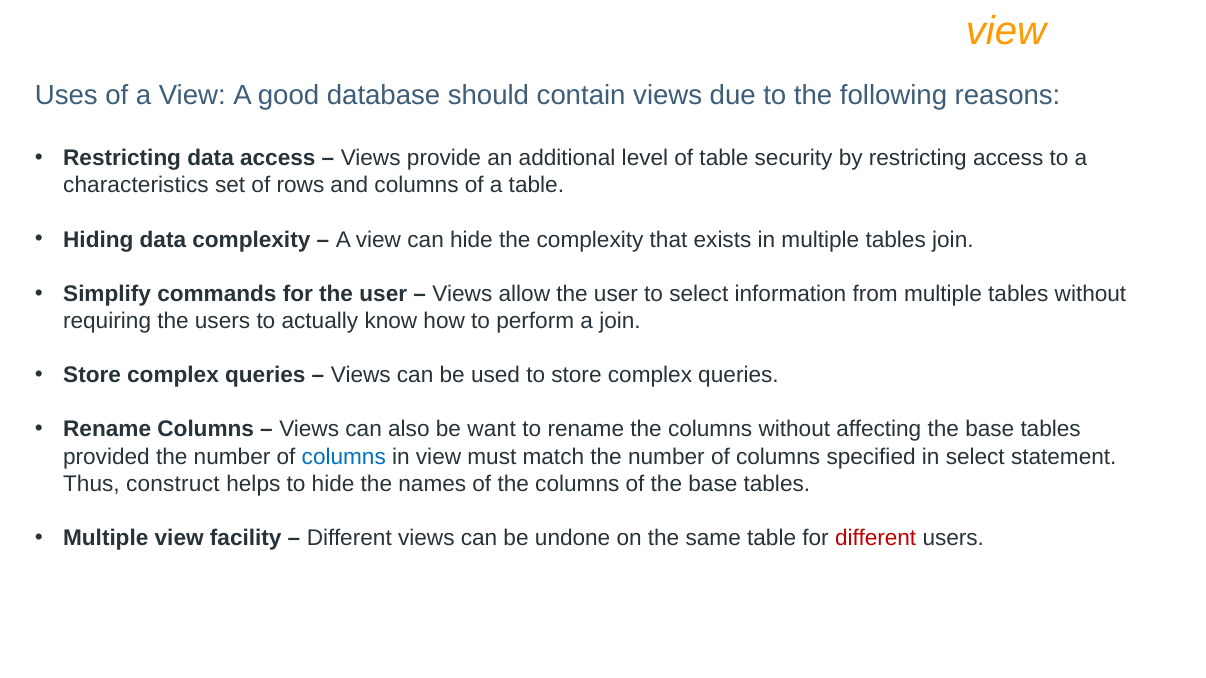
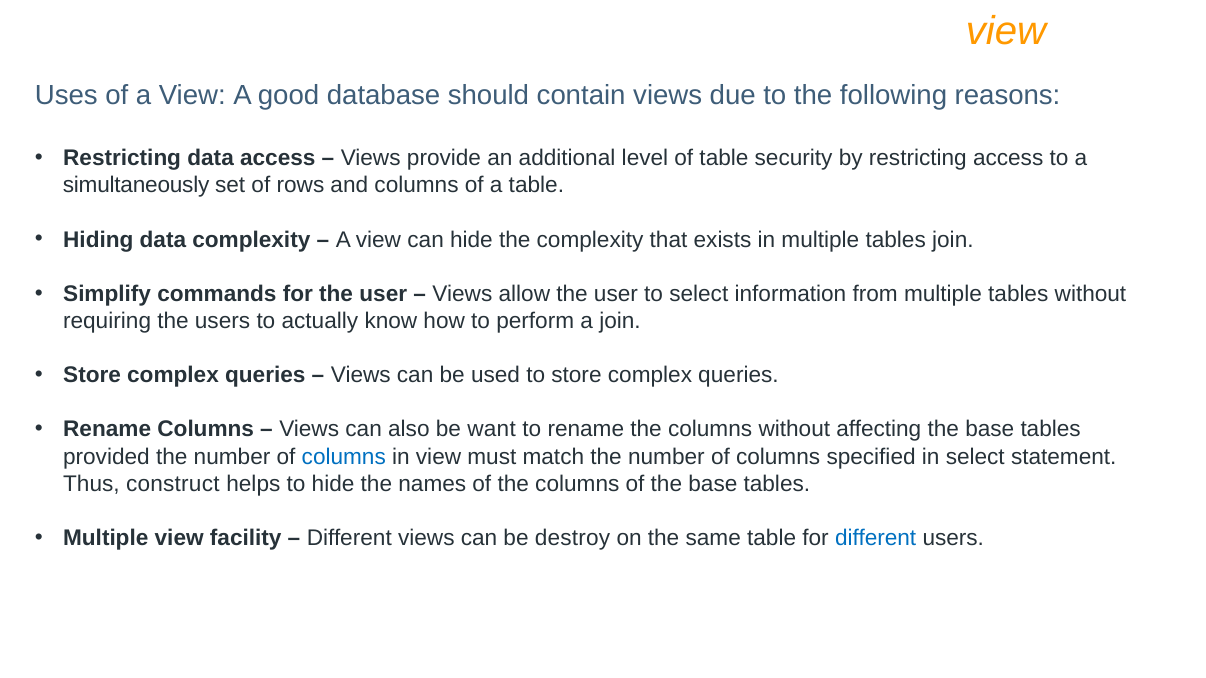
characteristics: characteristics -> simultaneously (136, 185)
undone: undone -> destroy (573, 538)
different colour: red -> blue (876, 538)
